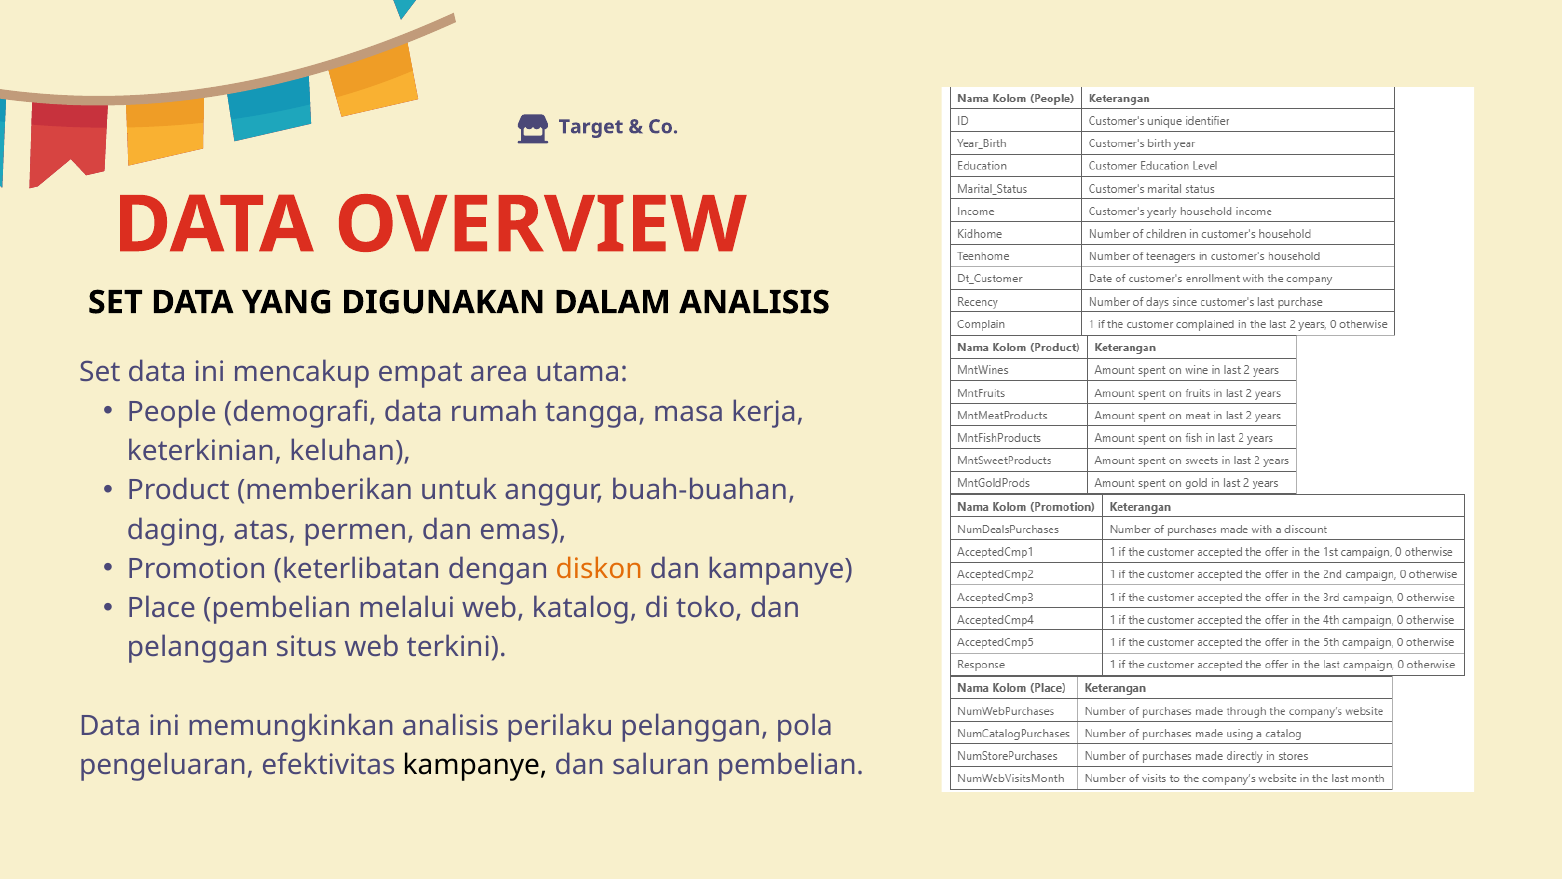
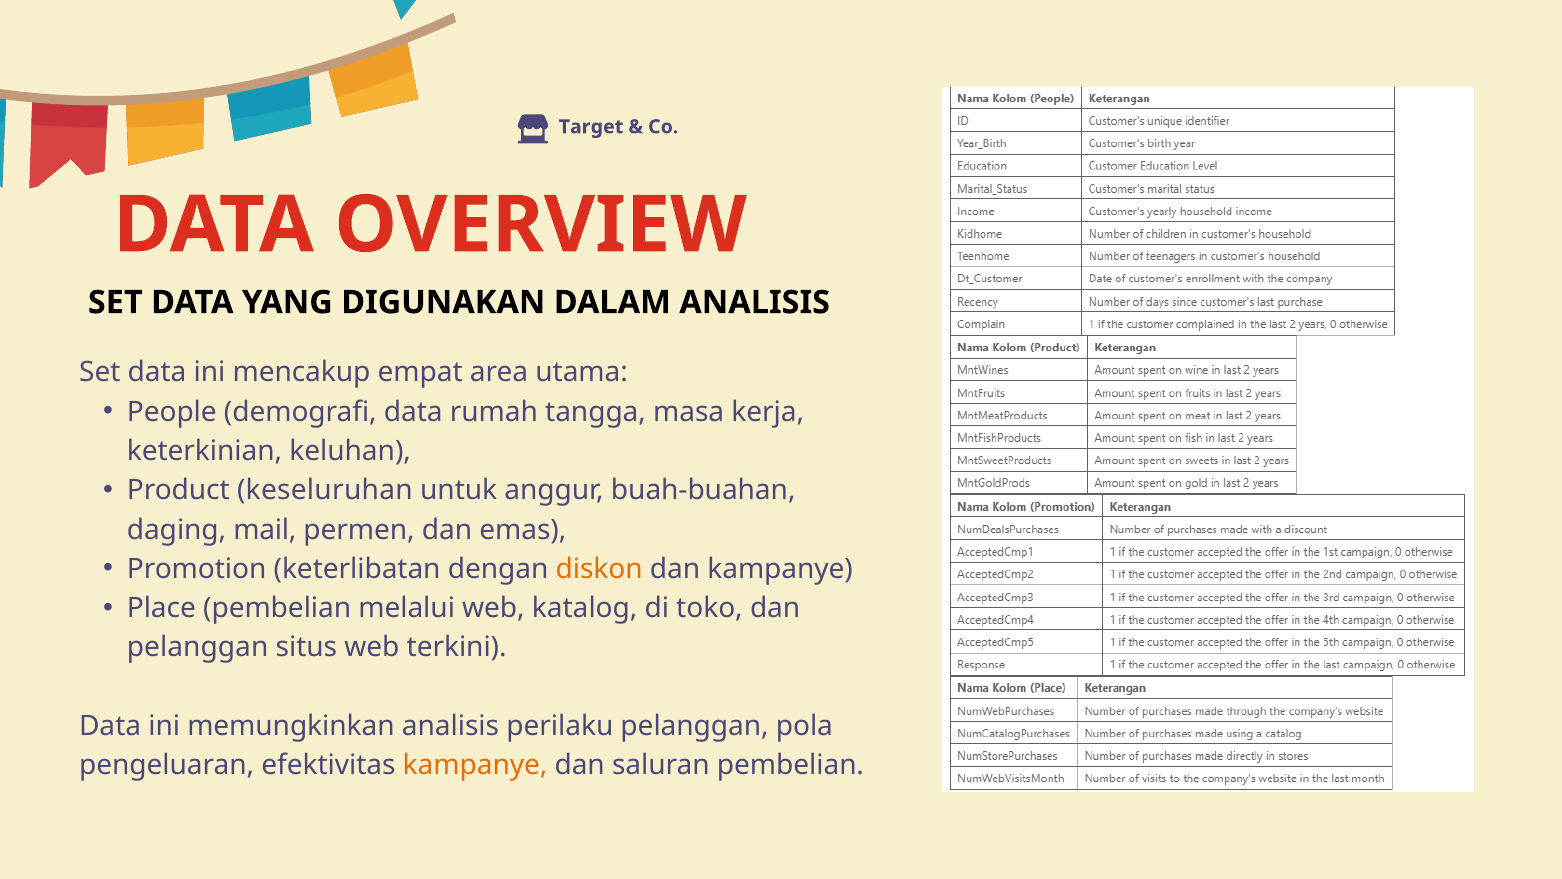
memberikan: memberikan -> keseluruhan (325, 490)
atas: atas -> mail (265, 530)
kampanye colour: black -> orange (475, 765)
